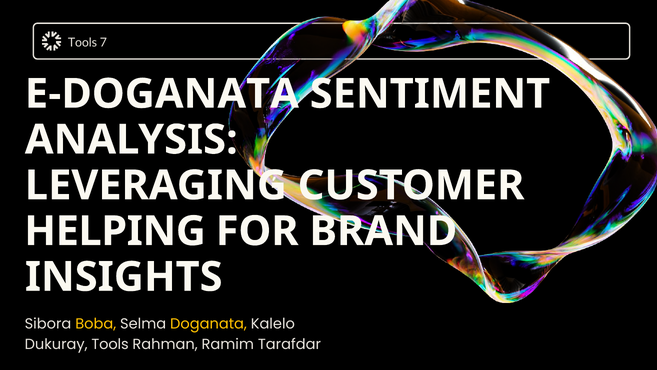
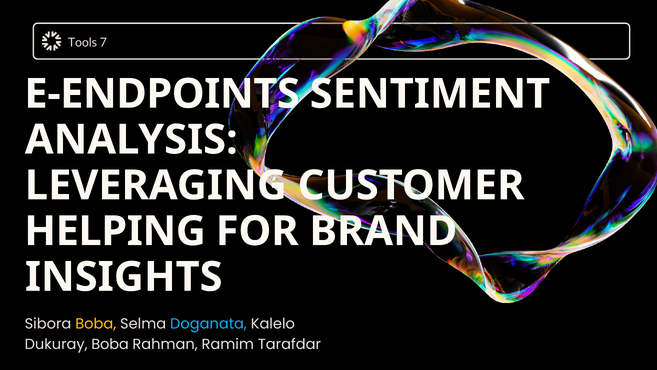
E-DOGANATA: E-DOGANATA -> E-ENDPOINTS (162, 94)
Doganata colour: yellow -> light blue (208, 323)
Dukuray Tools: Tools -> Boba (110, 344)
